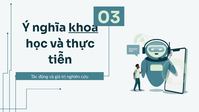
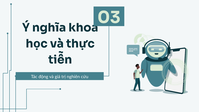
khoa underline: present -> none (83, 28)
